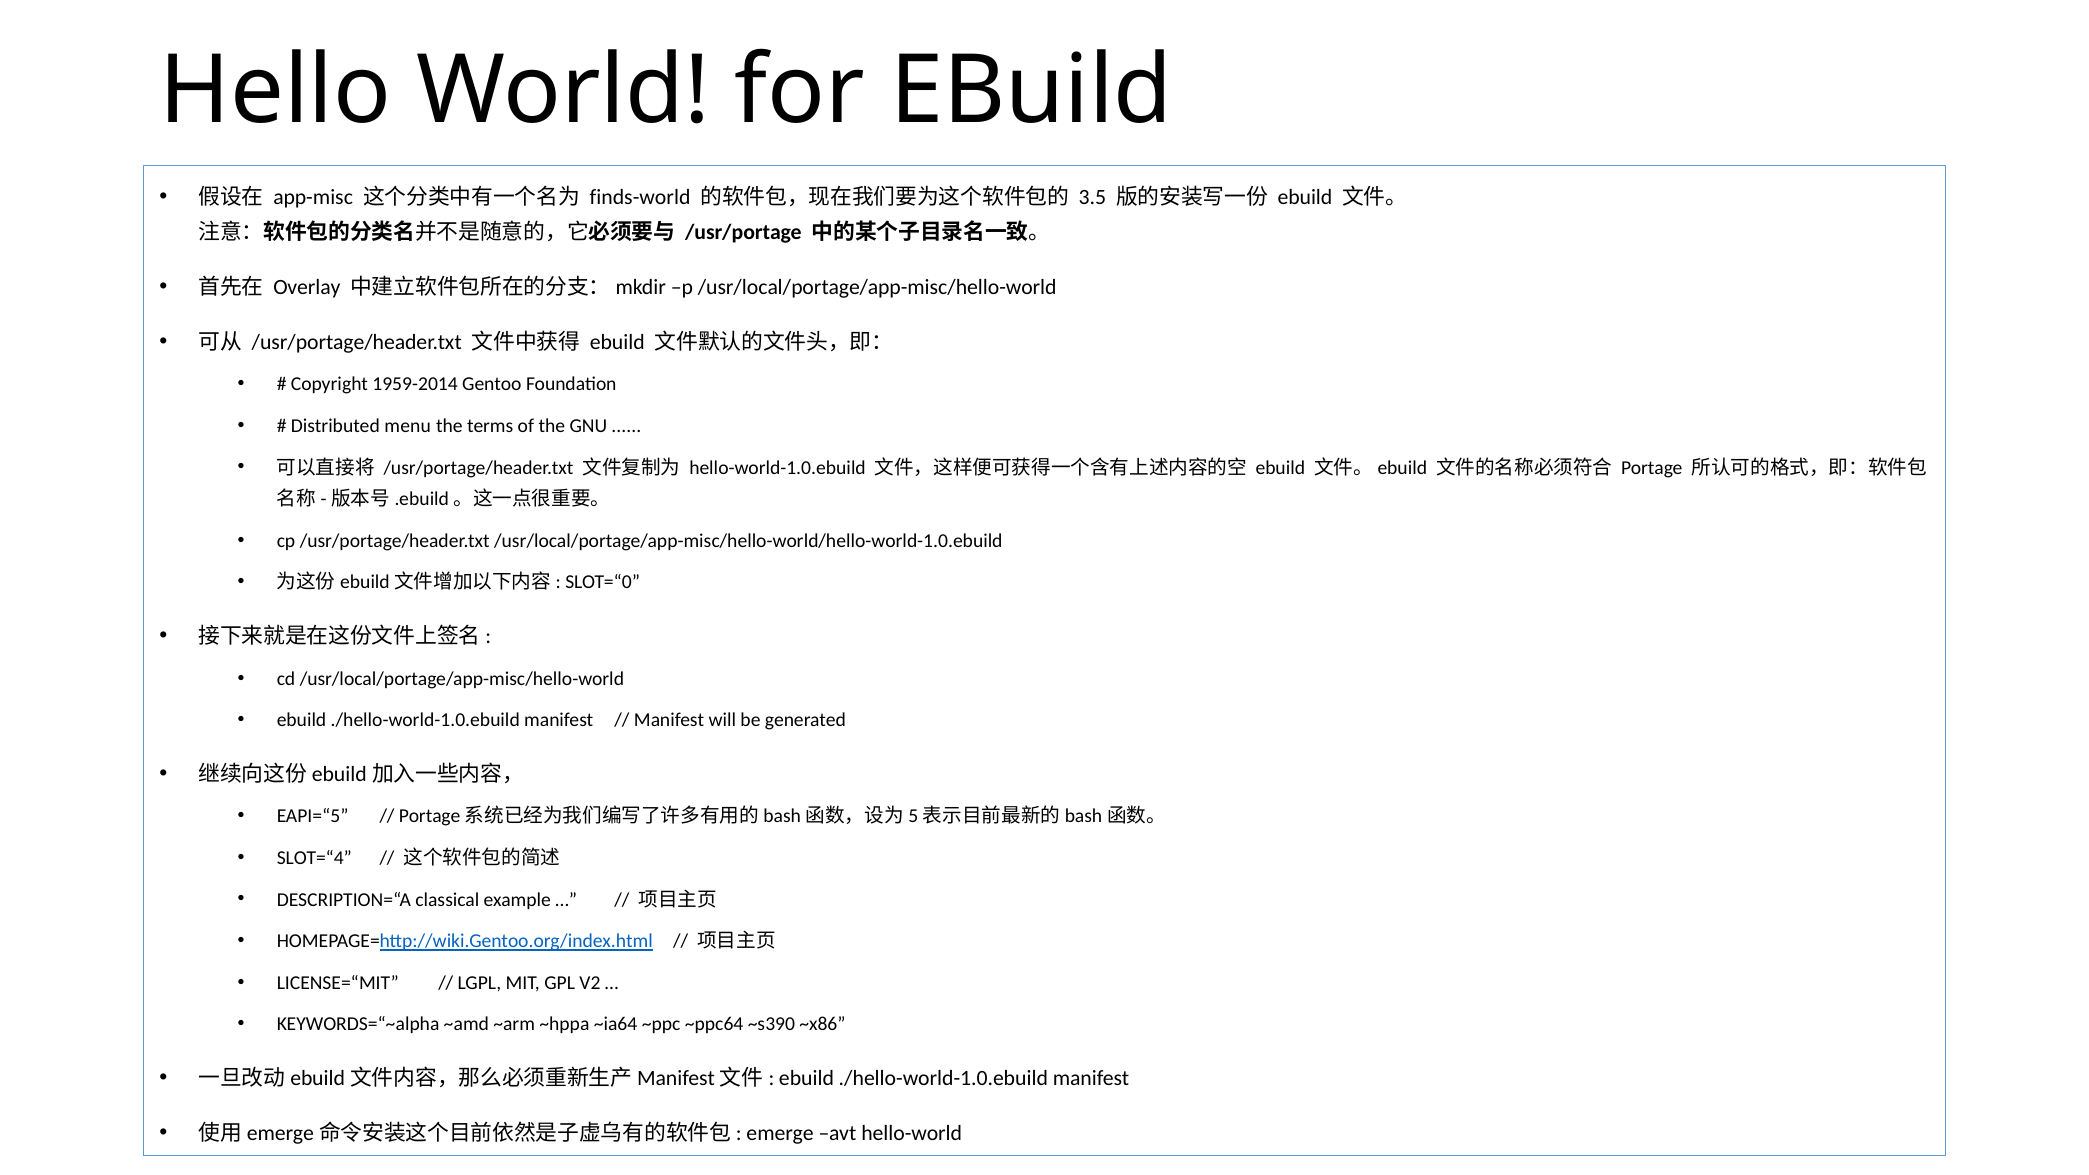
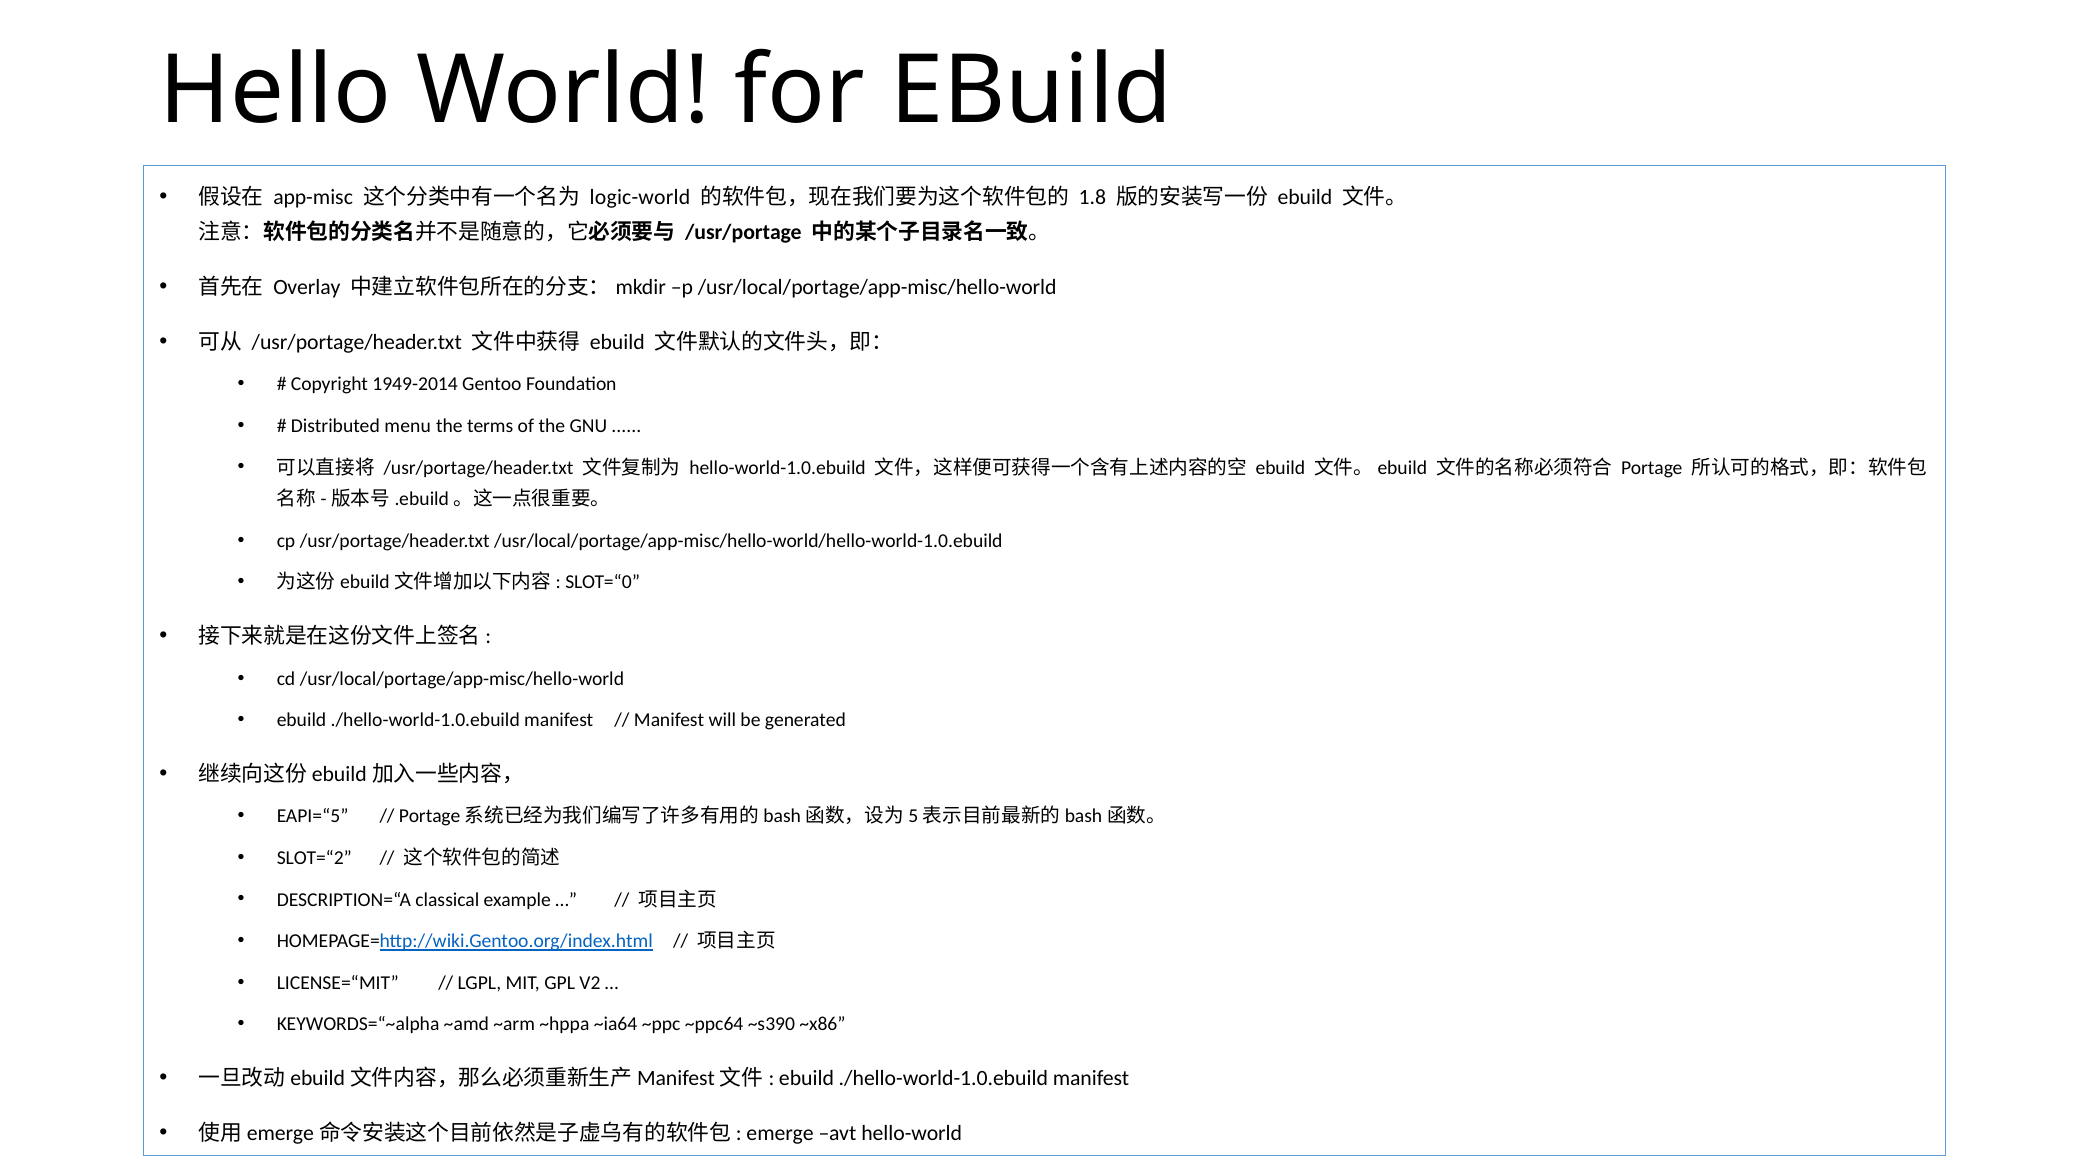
finds-world: finds-world -> logic-world (640, 197)
3.5: 3.5 -> 1.8 (1092, 197)
1959-2014: 1959-2014 -> 1949-2014 (415, 385)
SLOT=“4: SLOT=“4 -> SLOT=“2 (314, 858)
